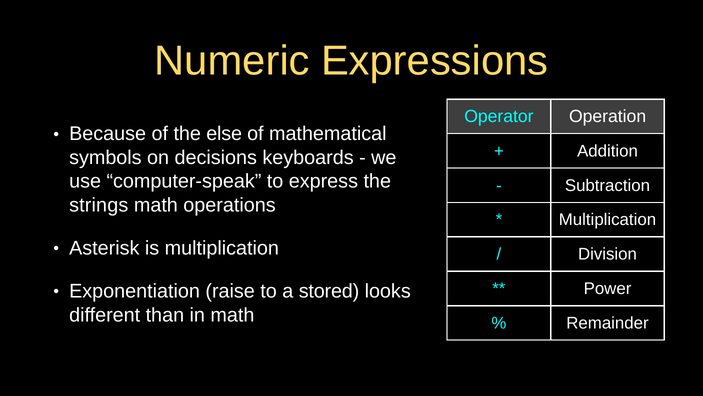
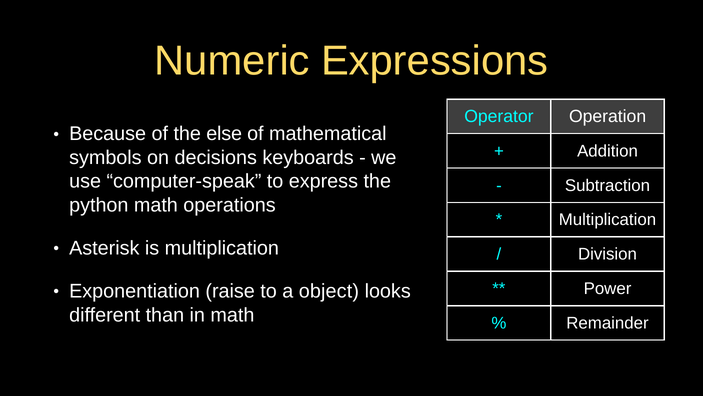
strings: strings -> python (99, 205)
stored: stored -> object (329, 291)
